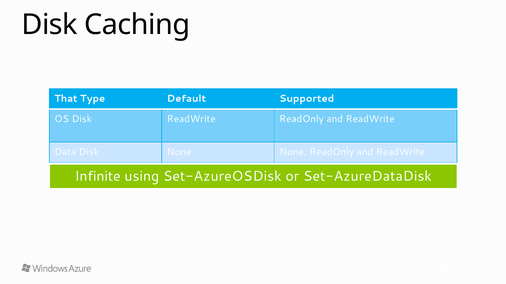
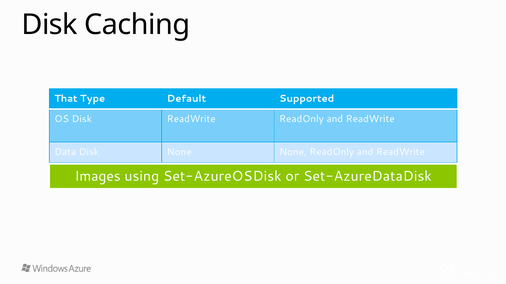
Infinite: Infinite -> Images (98, 177)
